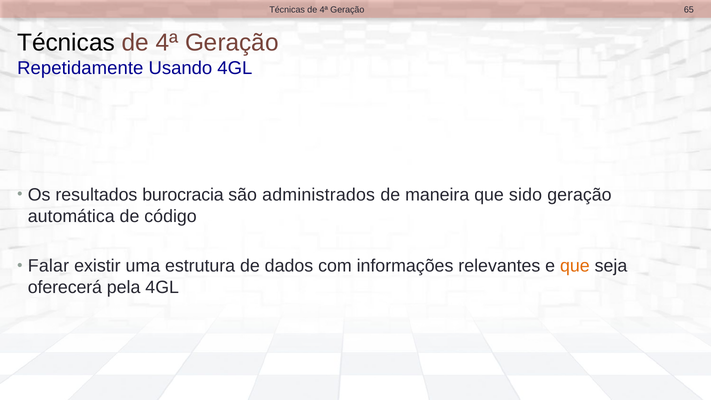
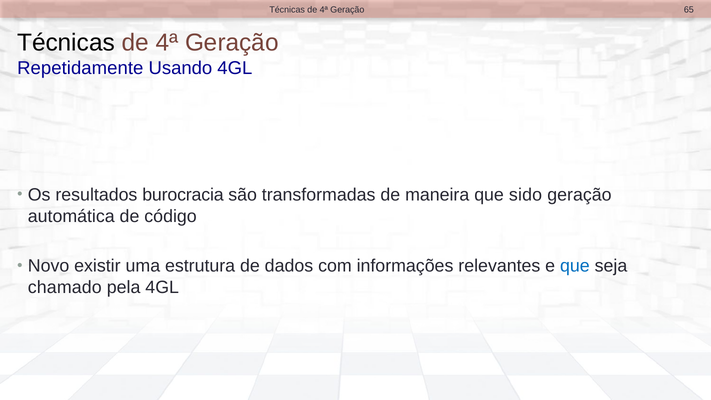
administrados: administrados -> transformadas (319, 195)
Falar: Falar -> Novo (49, 266)
que colour: orange -> blue (575, 266)
oferecerá: oferecerá -> chamado (65, 287)
